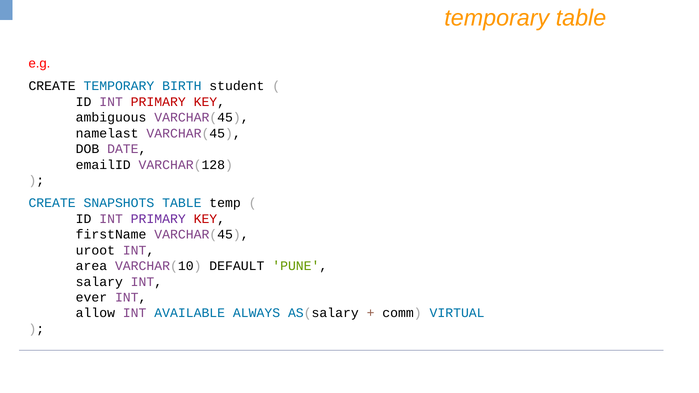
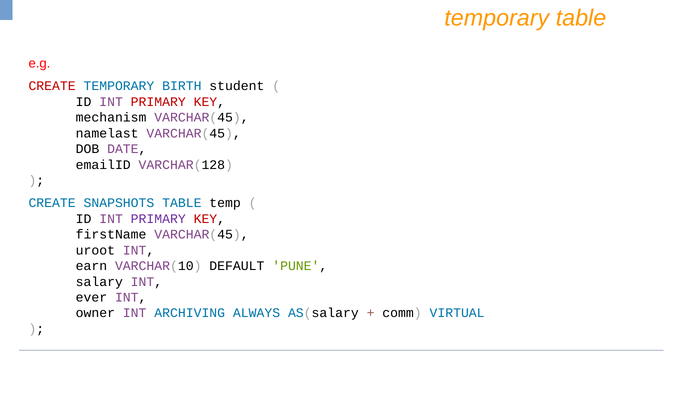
CREATE colour: black -> red (52, 86)
ambiguous: ambiguous -> mechanism (111, 118)
area: area -> earn (91, 266)
allow: allow -> owner (95, 313)
AVAILABLE: AVAILABLE -> ARCHIVING (190, 313)
